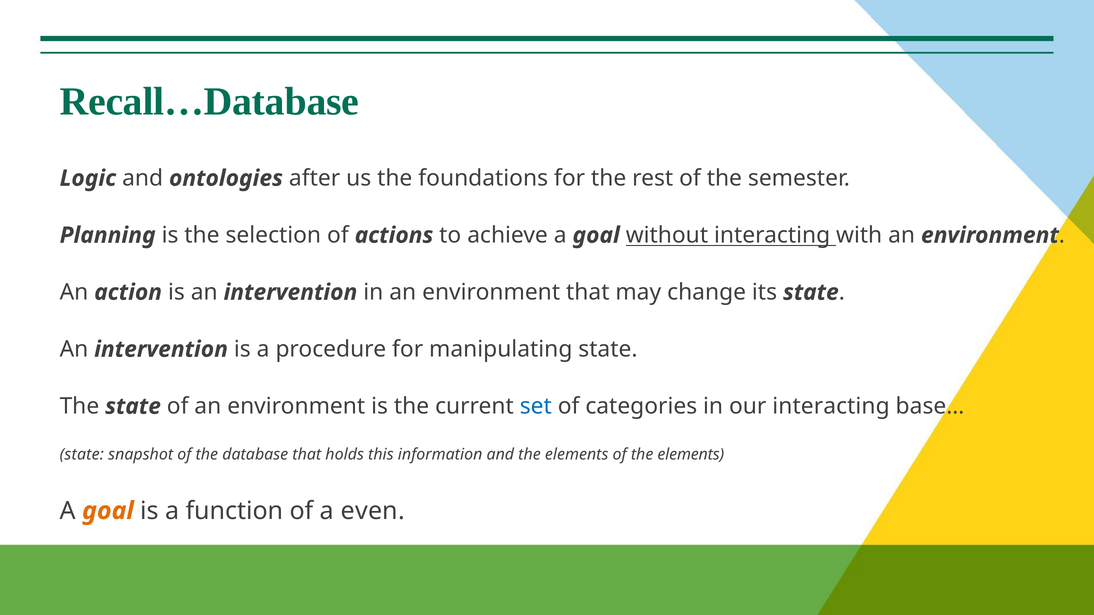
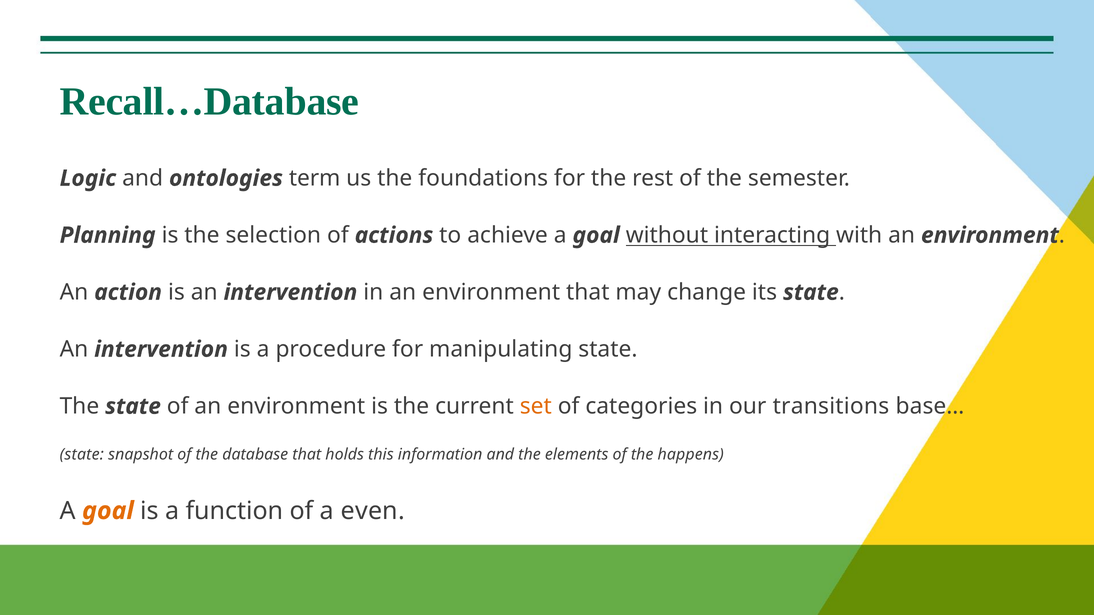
after: after -> term (315, 178)
set colour: blue -> orange (536, 407)
our interacting: interacting -> transitions (831, 407)
of the elements: elements -> happens (691, 455)
